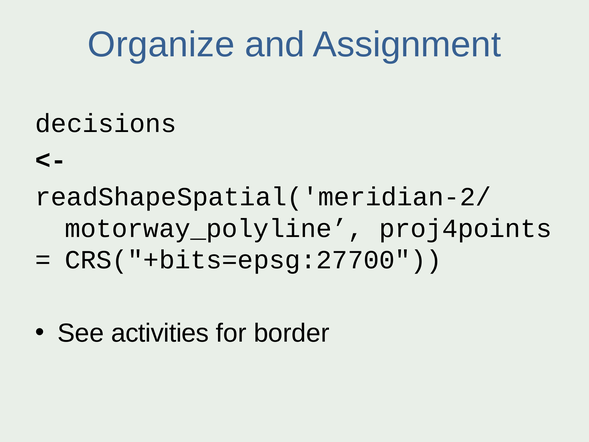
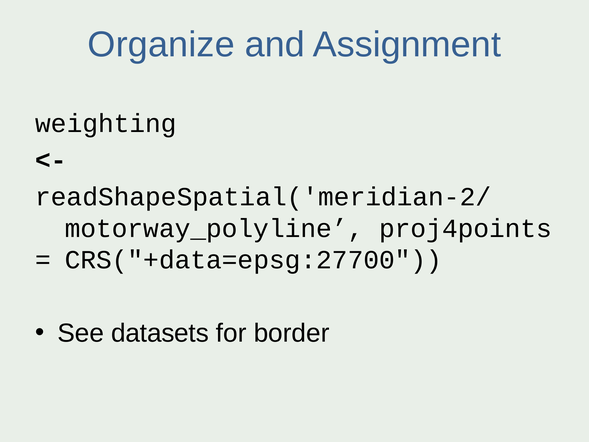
decisions: decisions -> weighting (106, 124)
CRS("+bits=epsg:27700: CRS("+bits=epsg:27700 -> CRS("+data=epsg:27700 (253, 260)
activities: activities -> datasets (160, 333)
